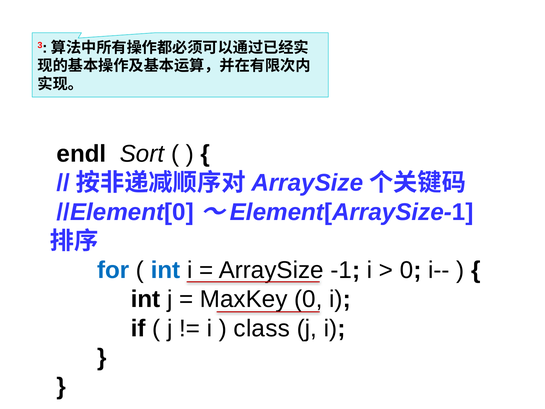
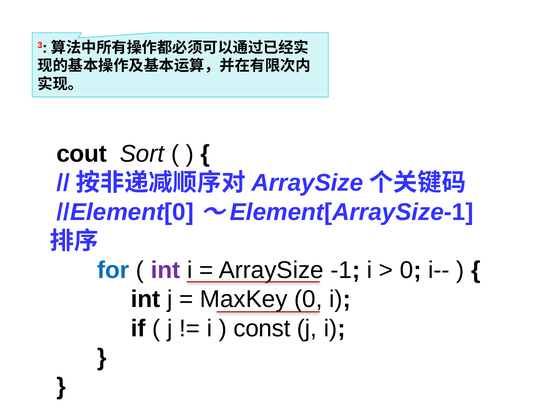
endl: endl -> cout (82, 154)
int colour: blue -> purple (166, 270)
class: class -> const (262, 328)
